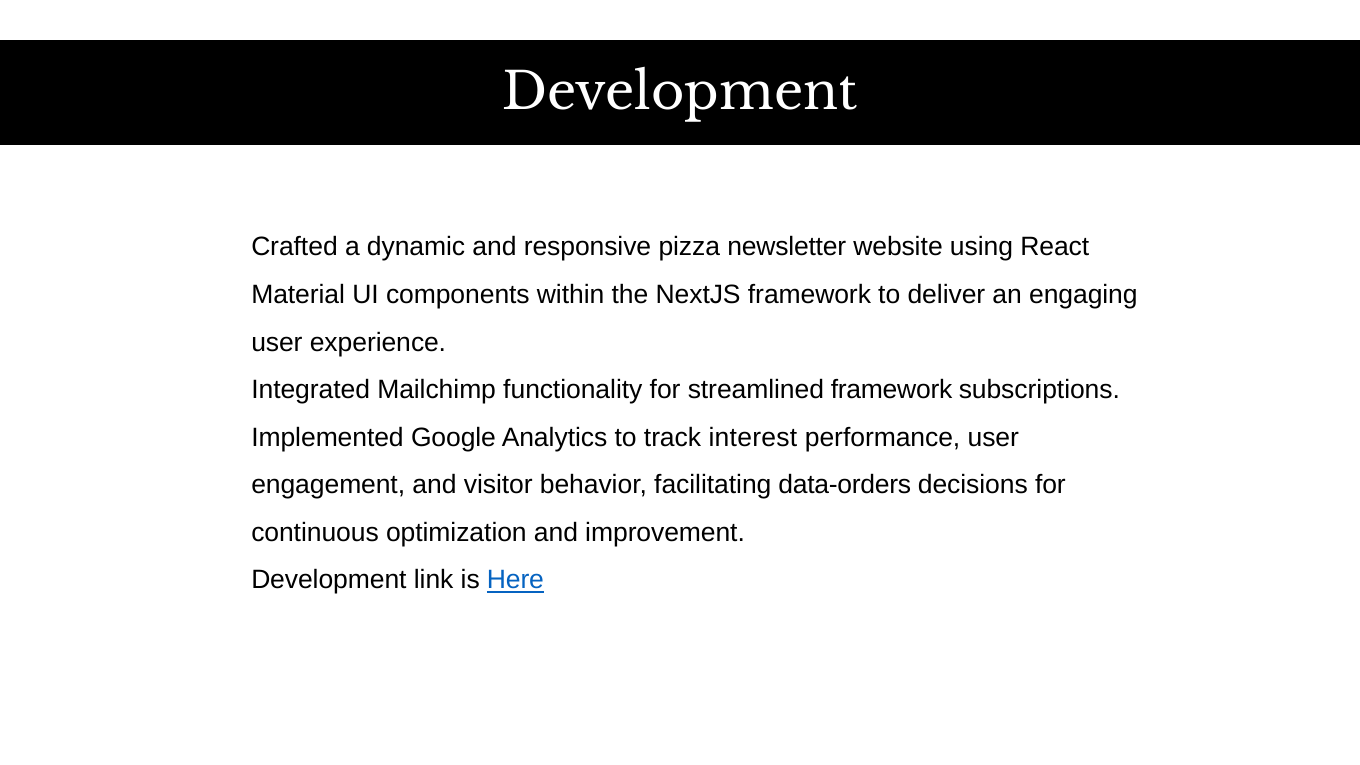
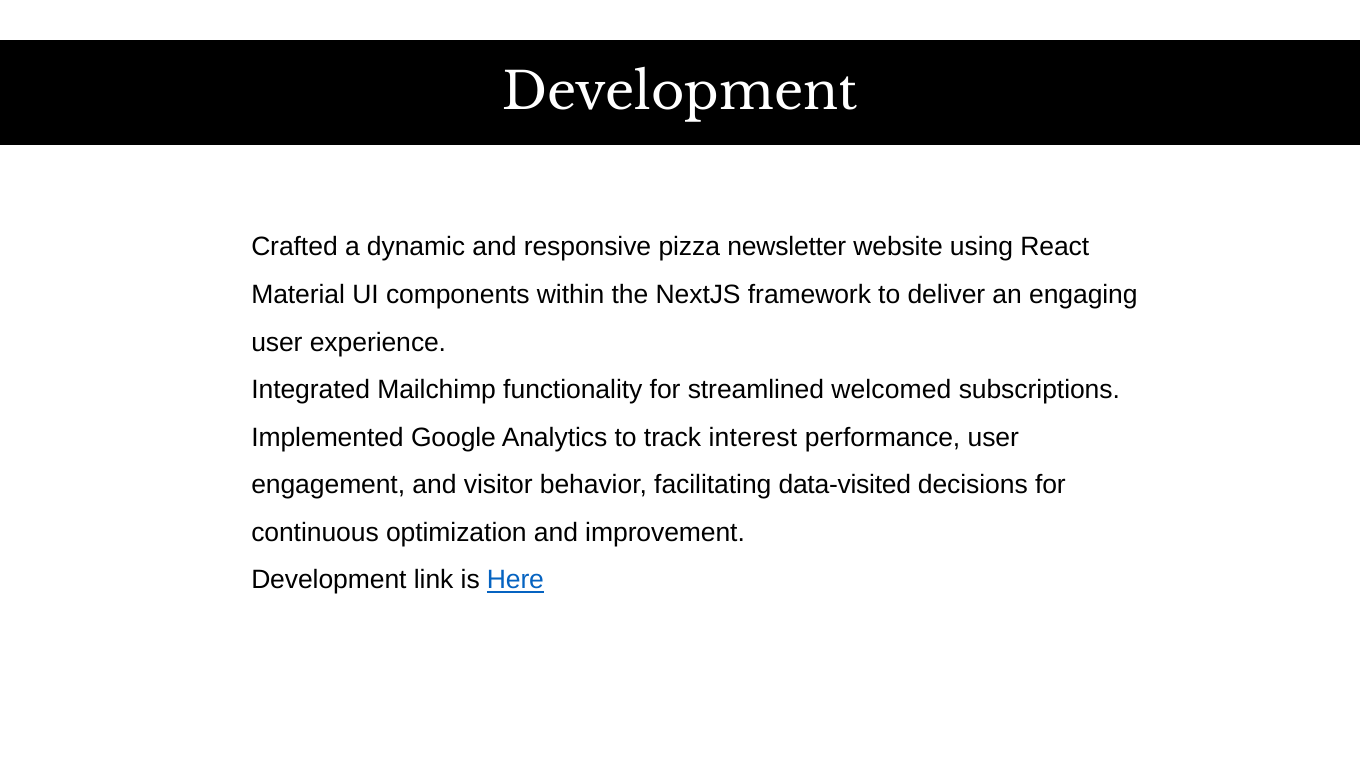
streamlined framework: framework -> welcomed (891, 390)
data-orders: data-orders -> data-visited (845, 485)
